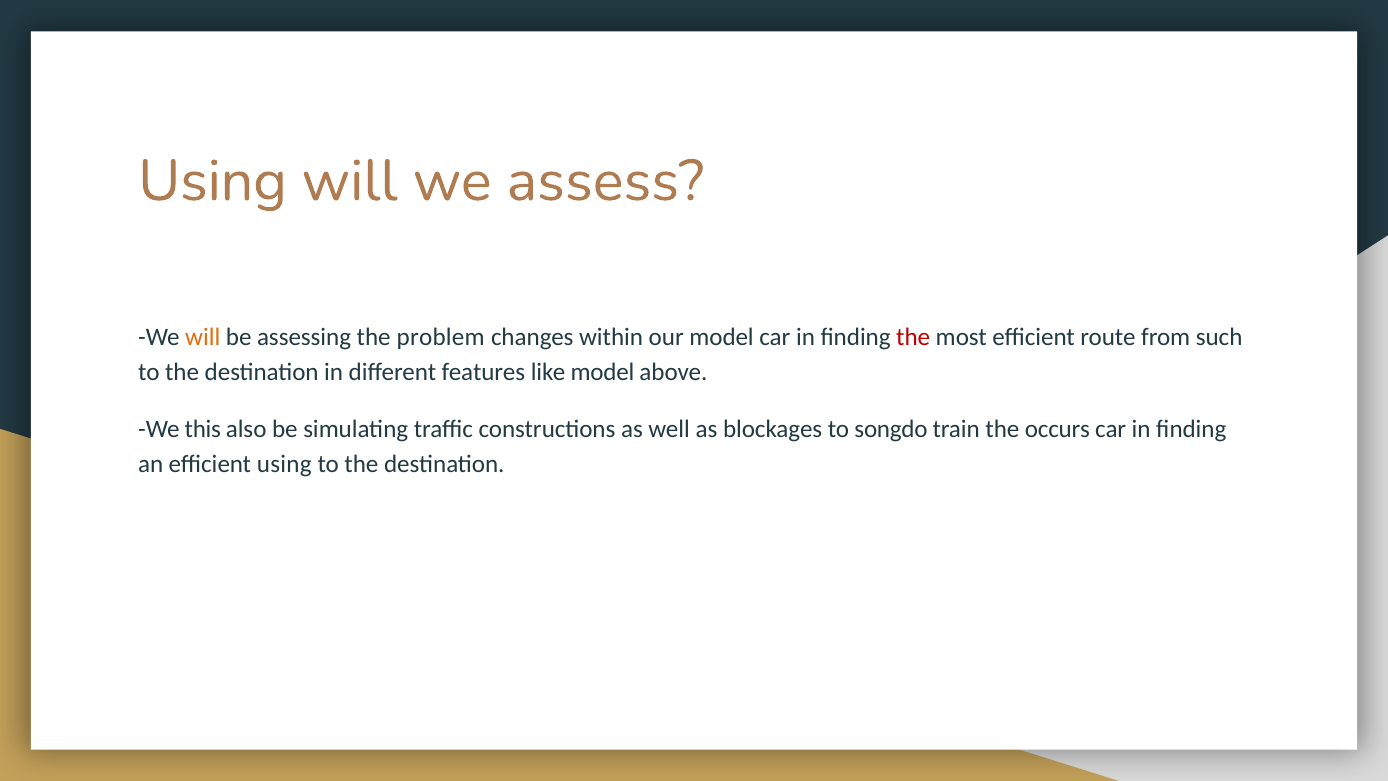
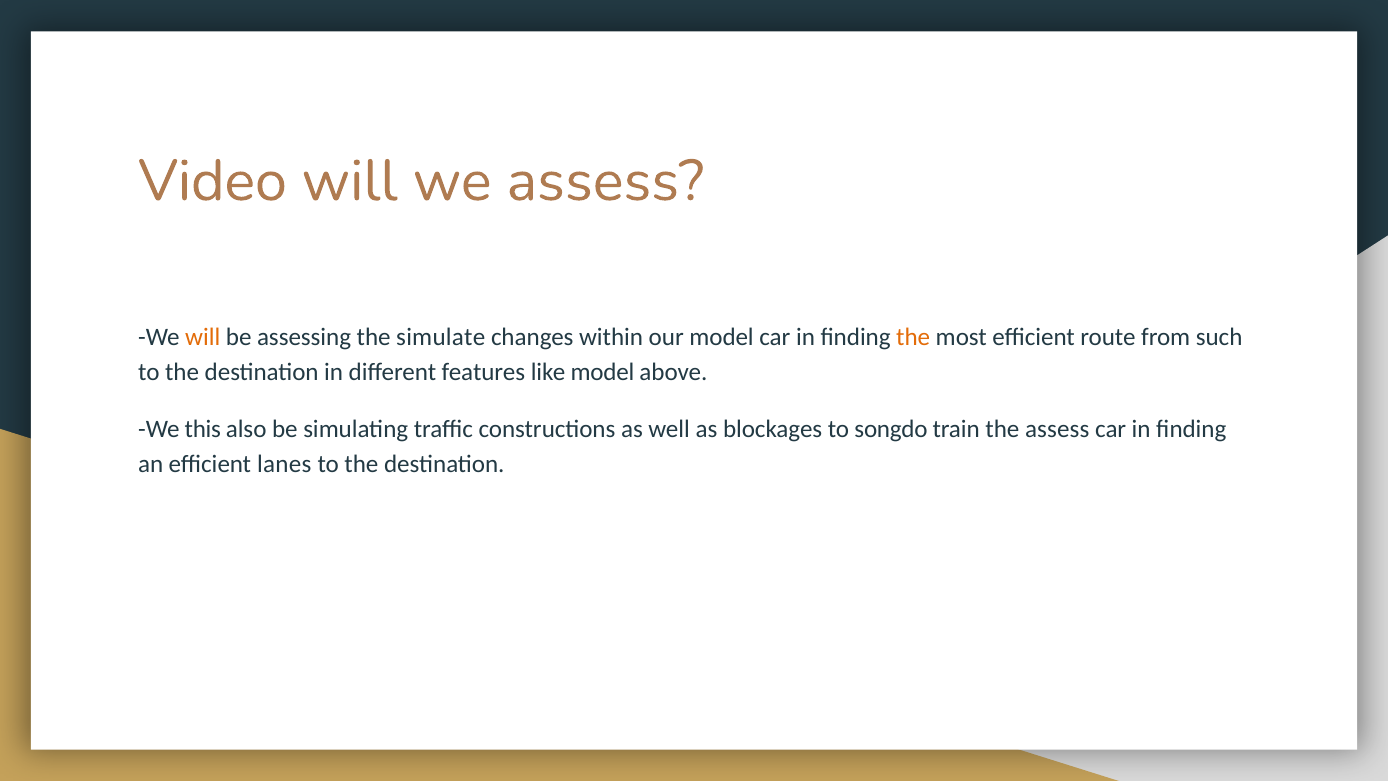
Using: Using -> Video (213, 181)
problem: problem -> simulate (441, 337)
the colour: red -> orange (913, 337)
the occurs: occurs -> assess (1057, 429)
efficient using: using -> lanes (284, 464)
